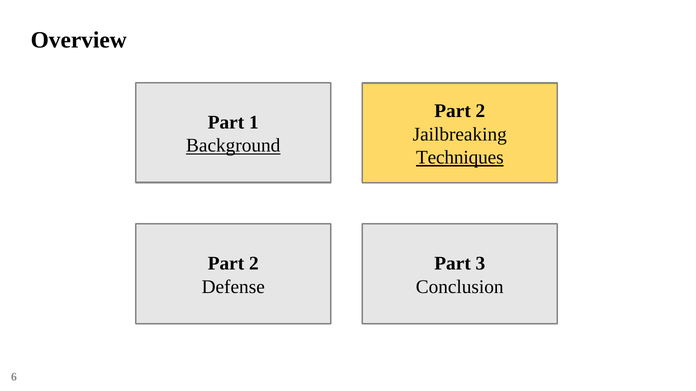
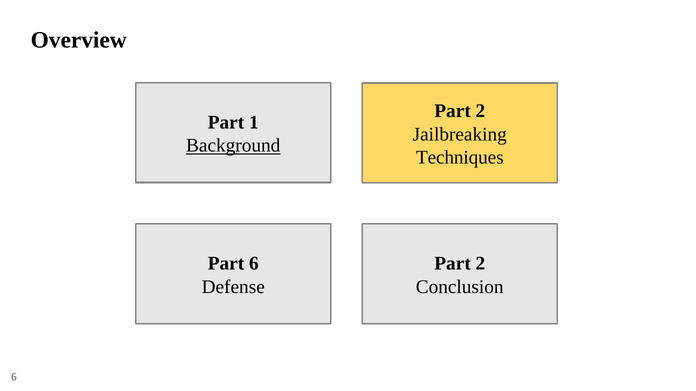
Techniques underline: present -> none (460, 158)
2: 2 -> 6 (254, 264)
3: 3 -> 2 (480, 264)
